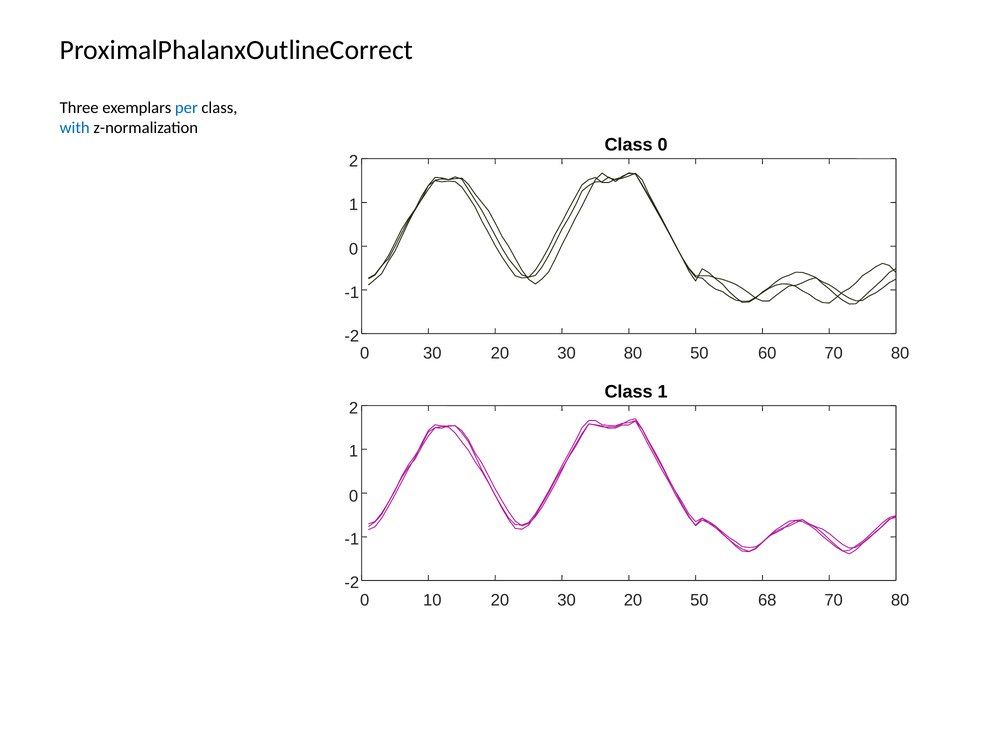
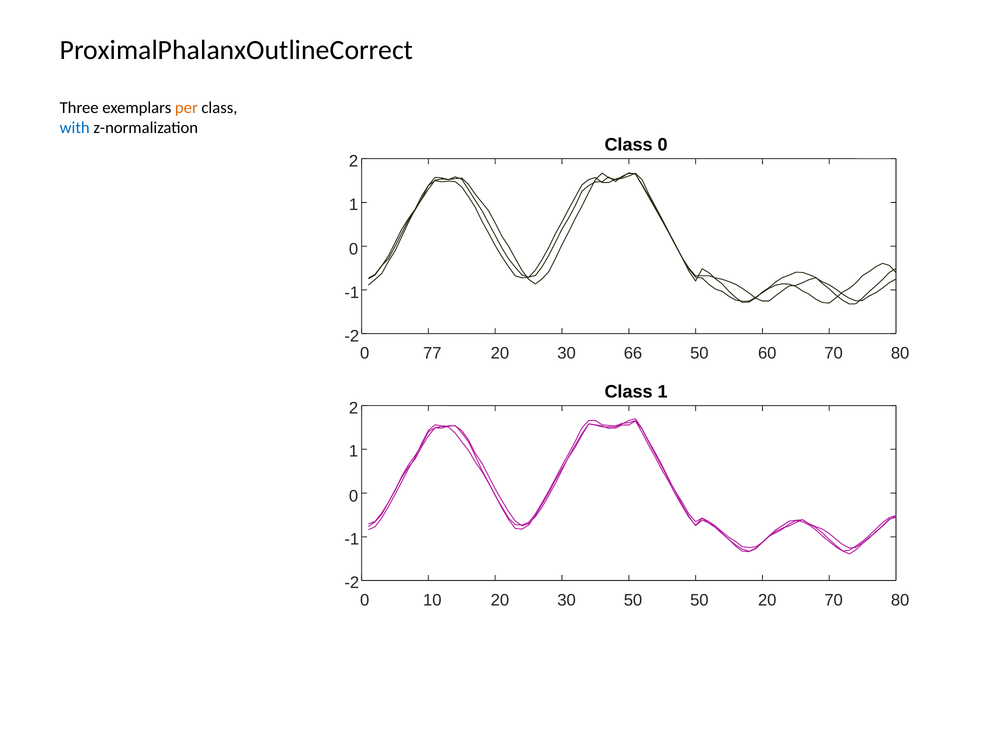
per colour: blue -> orange (186, 108)
0 30: 30 -> 77 (432, 354)
30 80: 80 -> 66 (633, 354)
20 30 20: 20 -> 50 (633, 600)
50 68: 68 -> 20 (767, 600)
